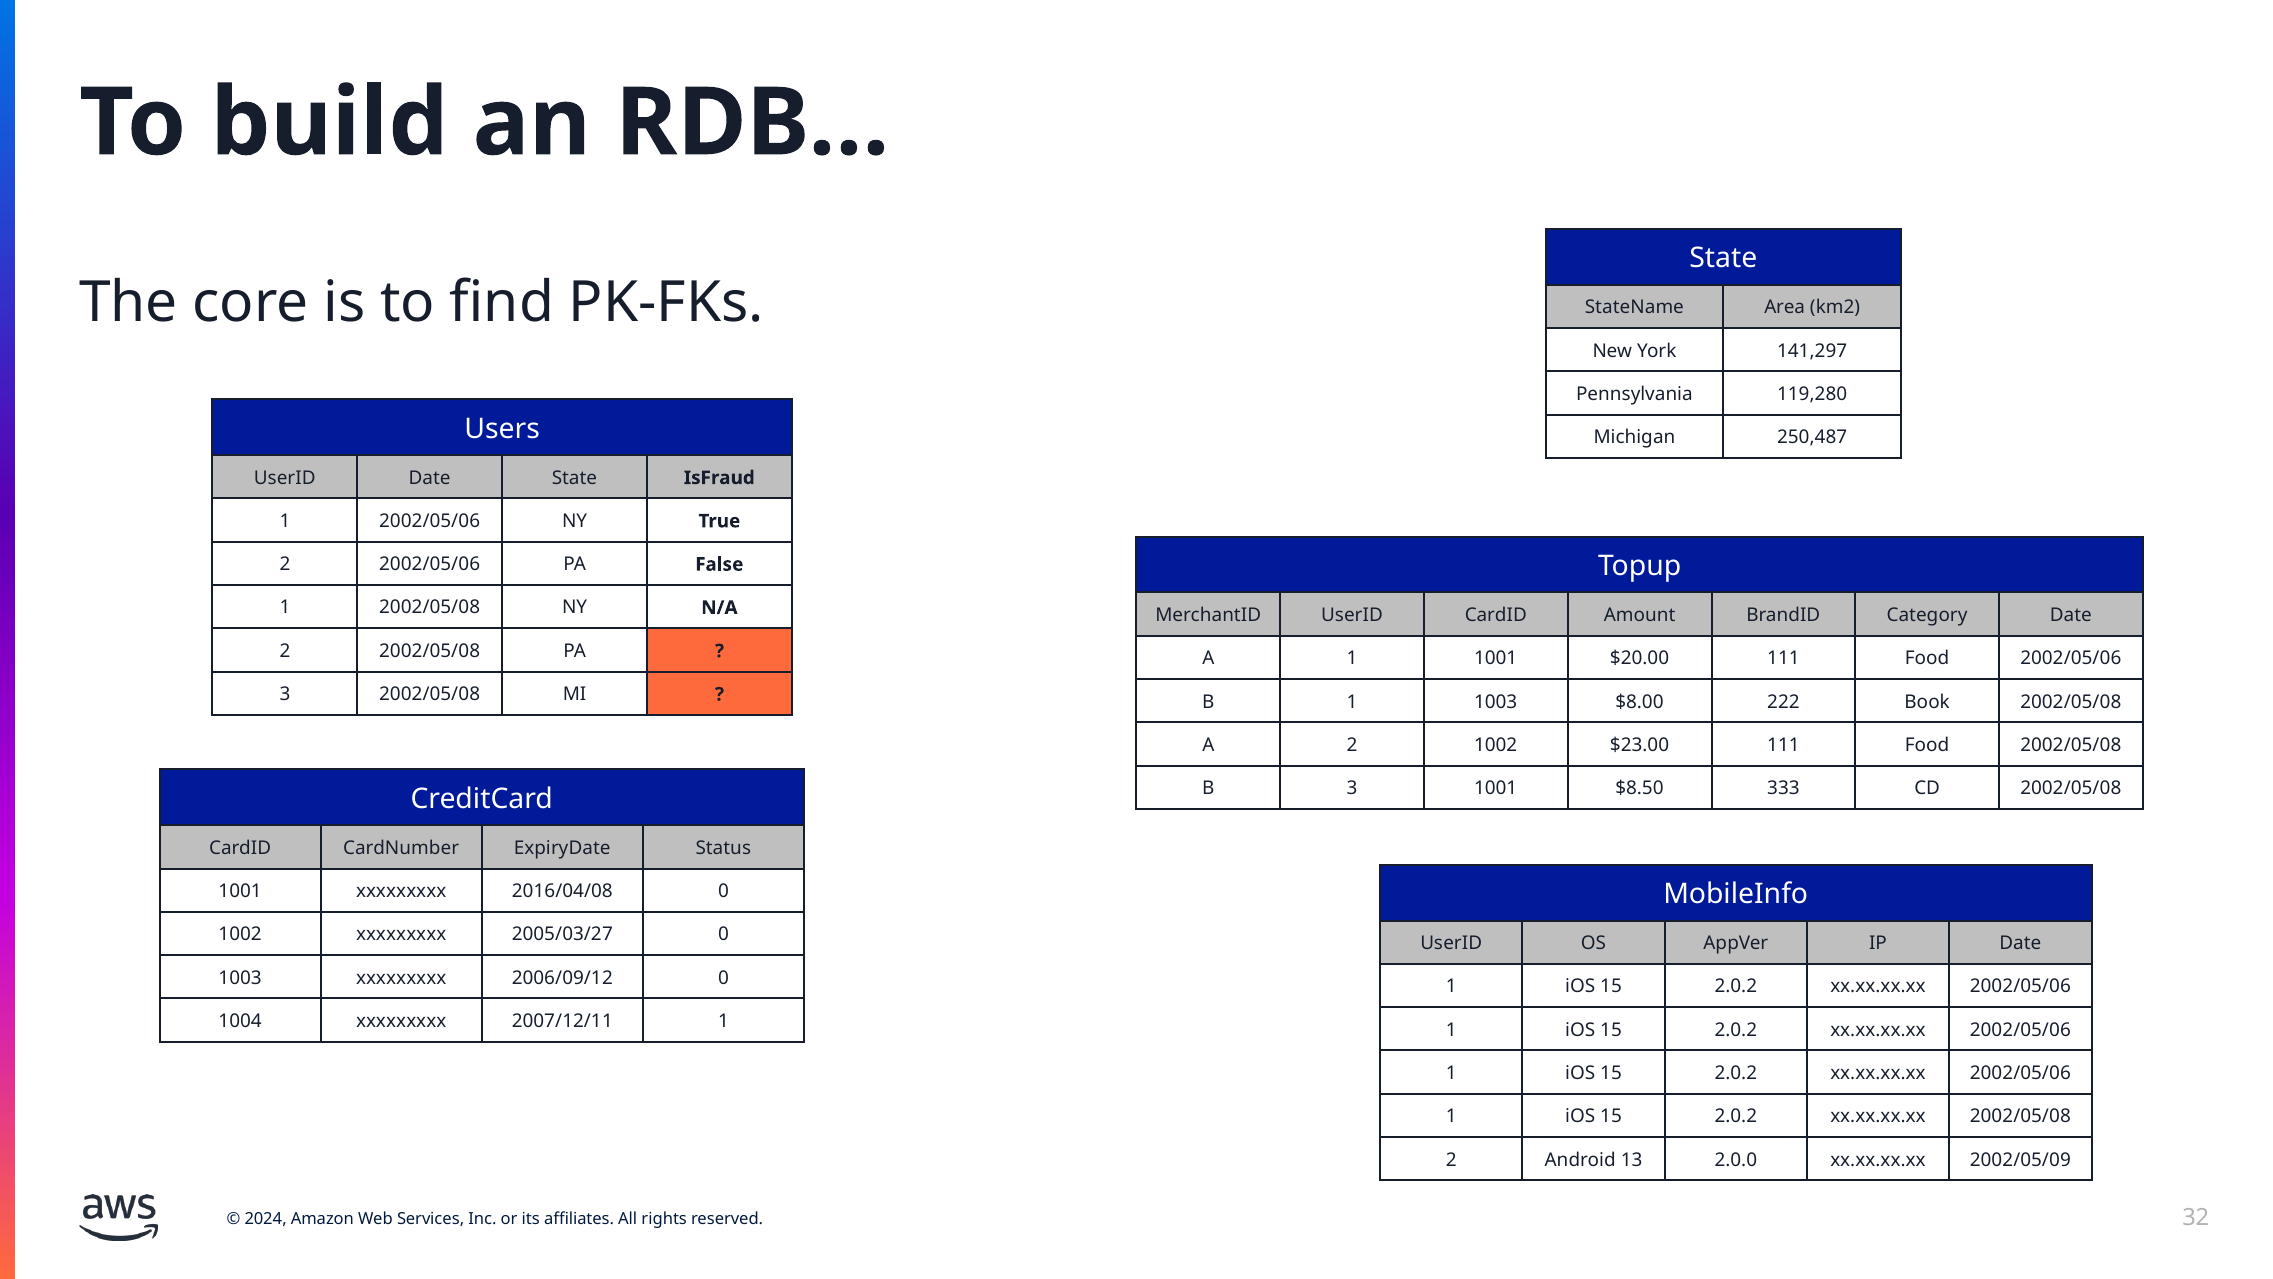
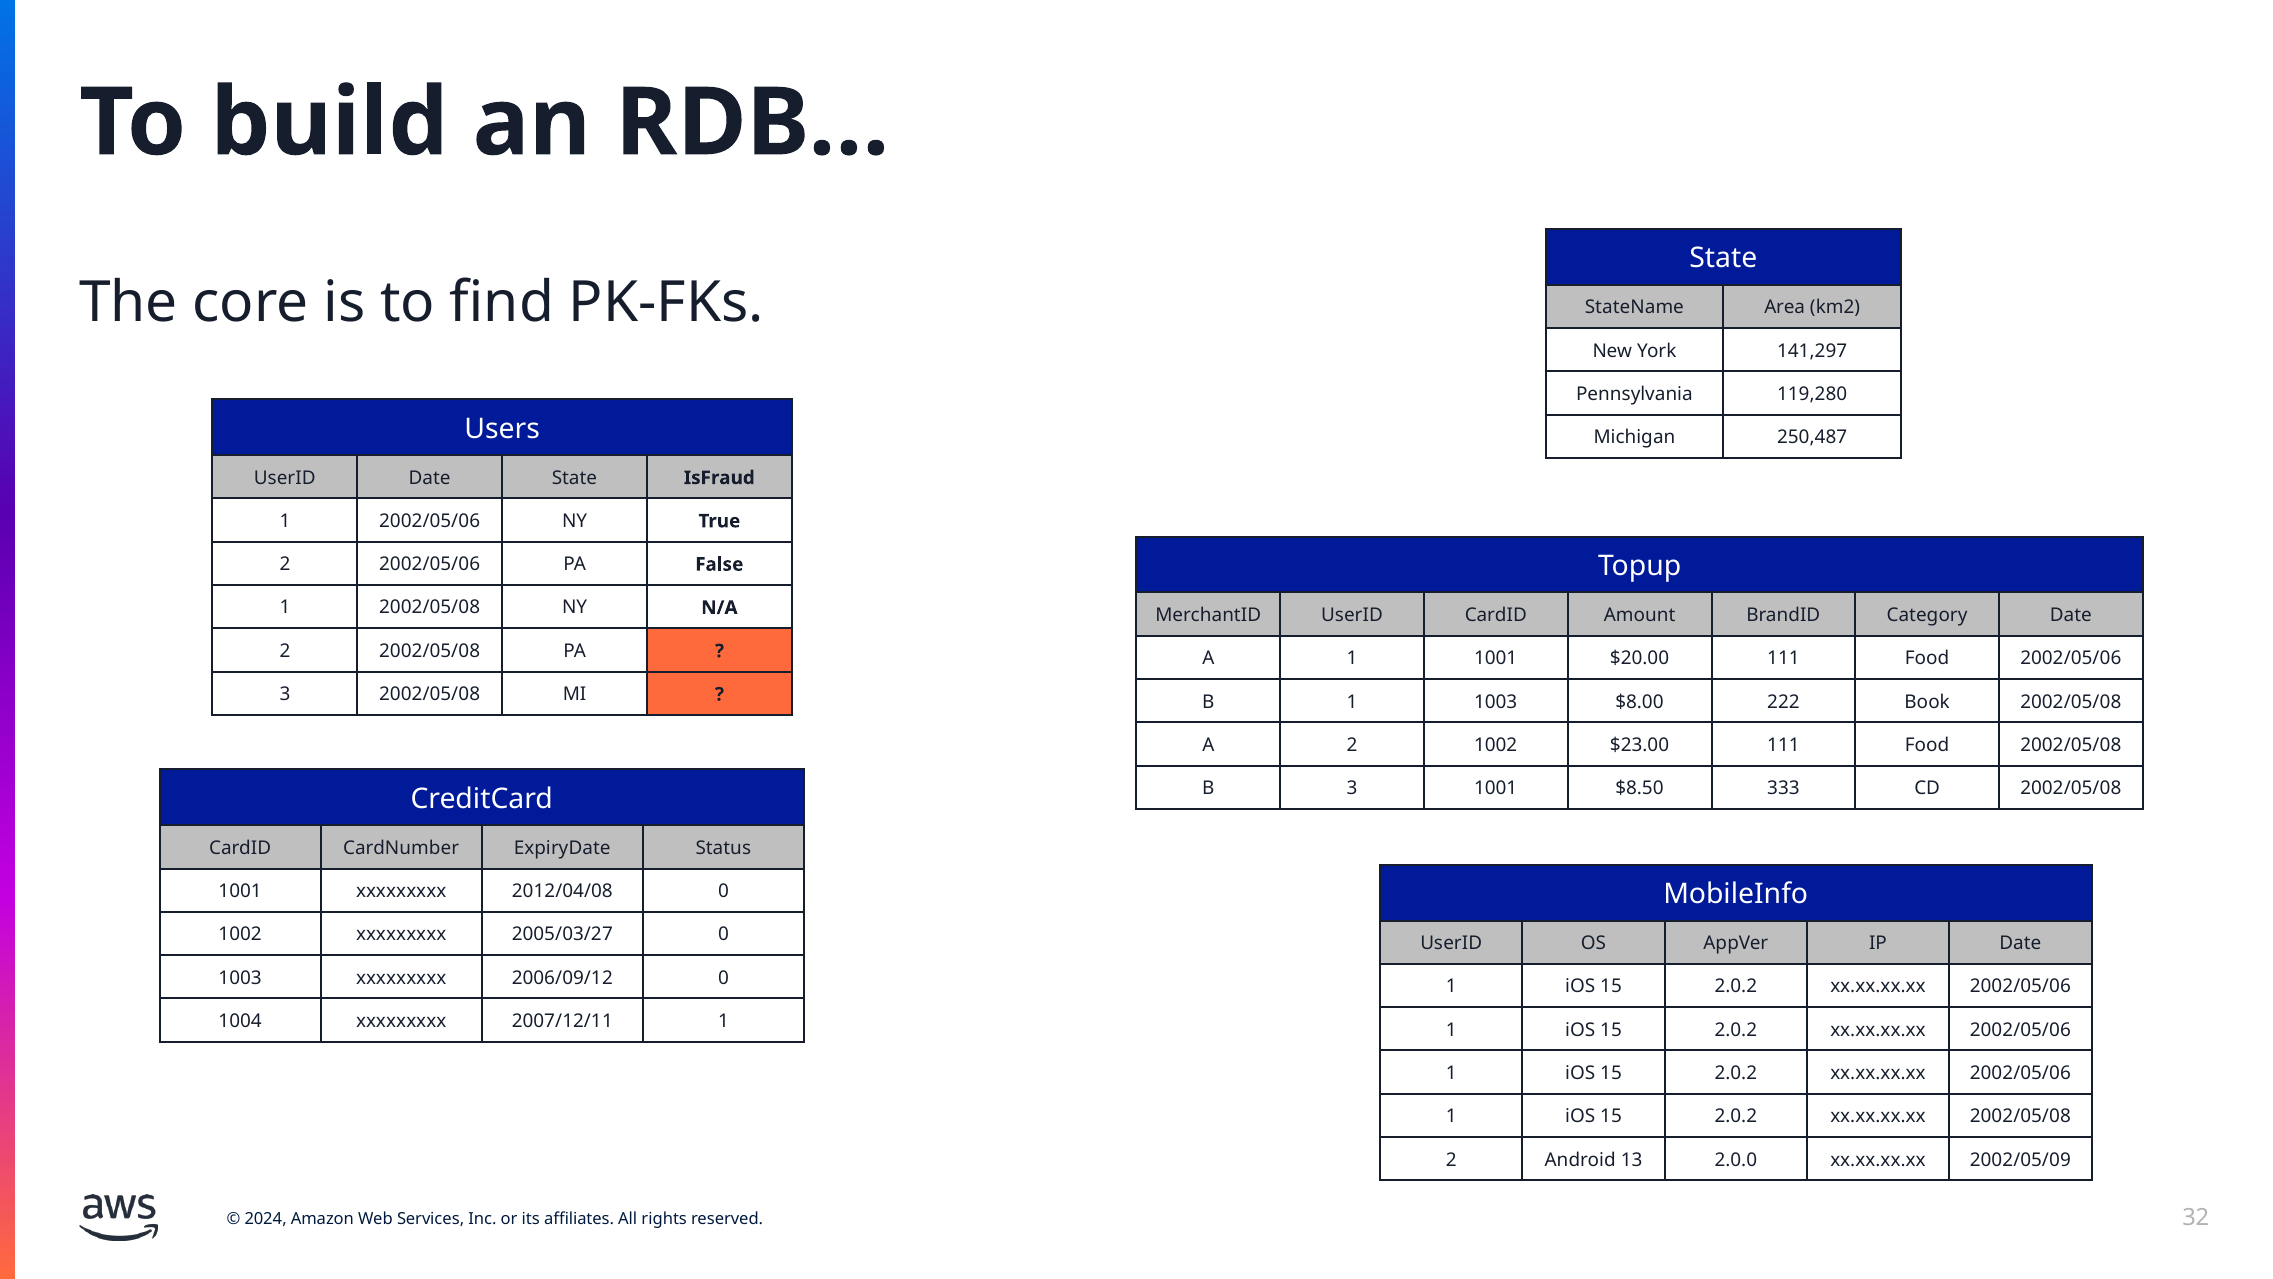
2016/04/08: 2016/04/08 -> 2012/04/08 (562, 891)
